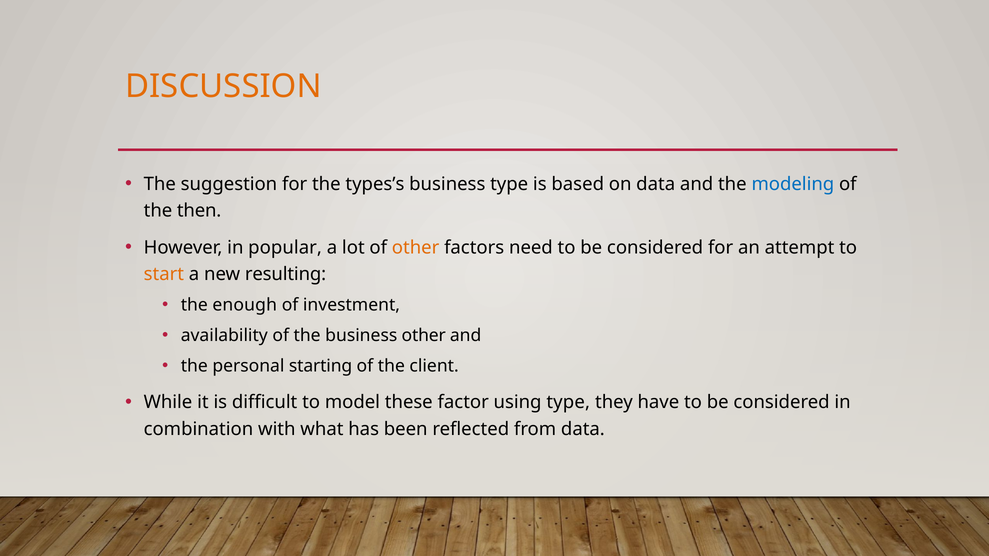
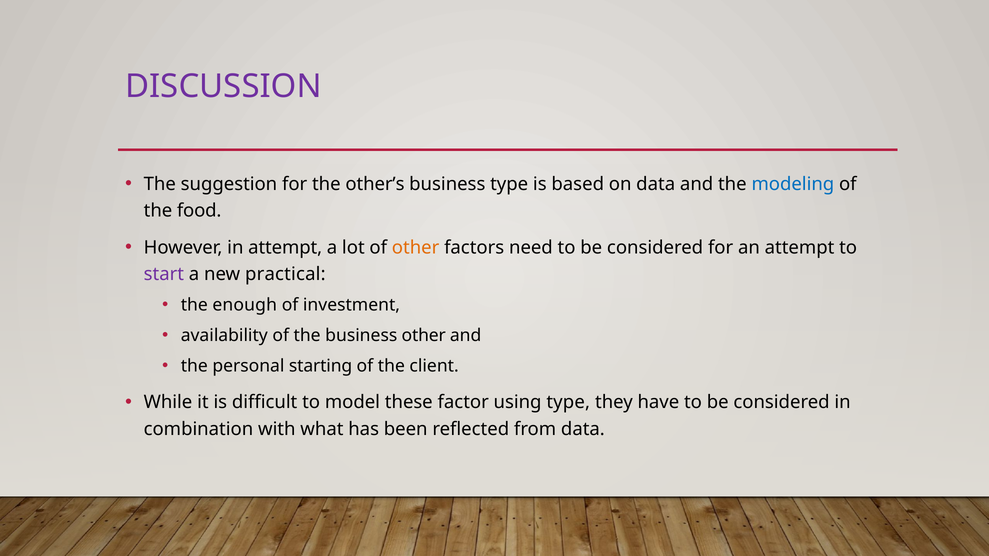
DISCUSSION colour: orange -> purple (223, 87)
types’s: types’s -> other’s (375, 184)
then: then -> food (199, 211)
in popular: popular -> attempt (285, 248)
start colour: orange -> purple (164, 274)
resulting: resulting -> practical (285, 274)
